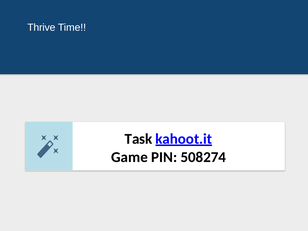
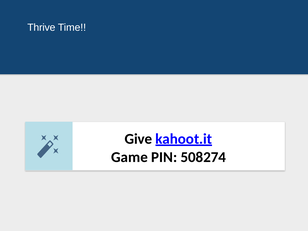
Task: Task -> Give (138, 139)
